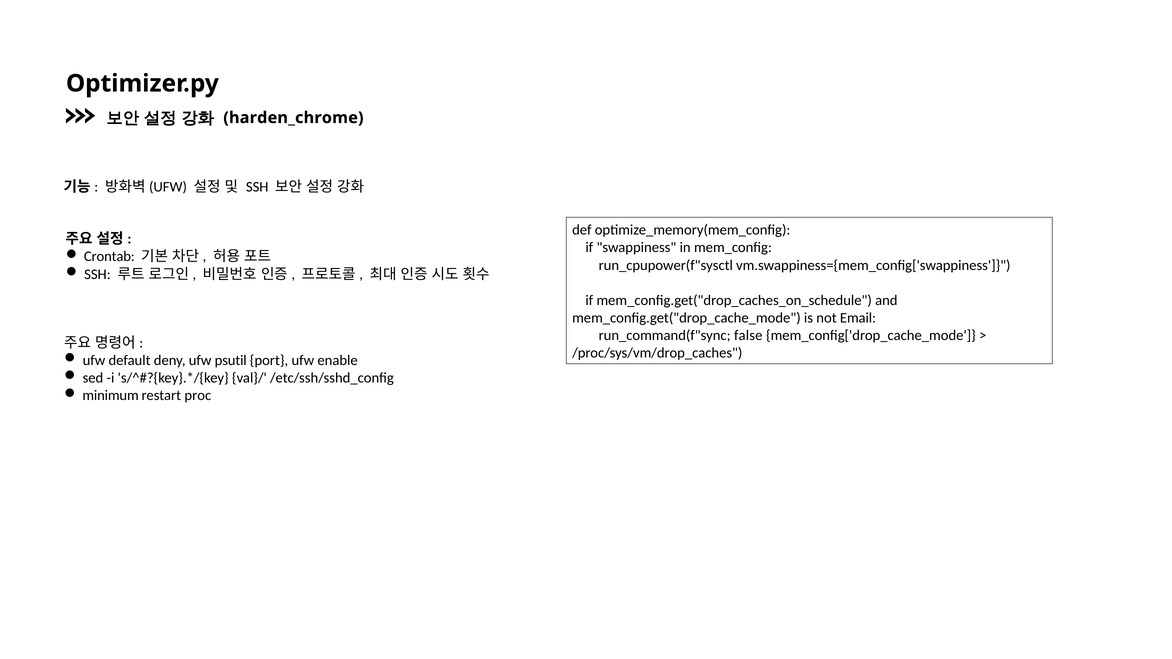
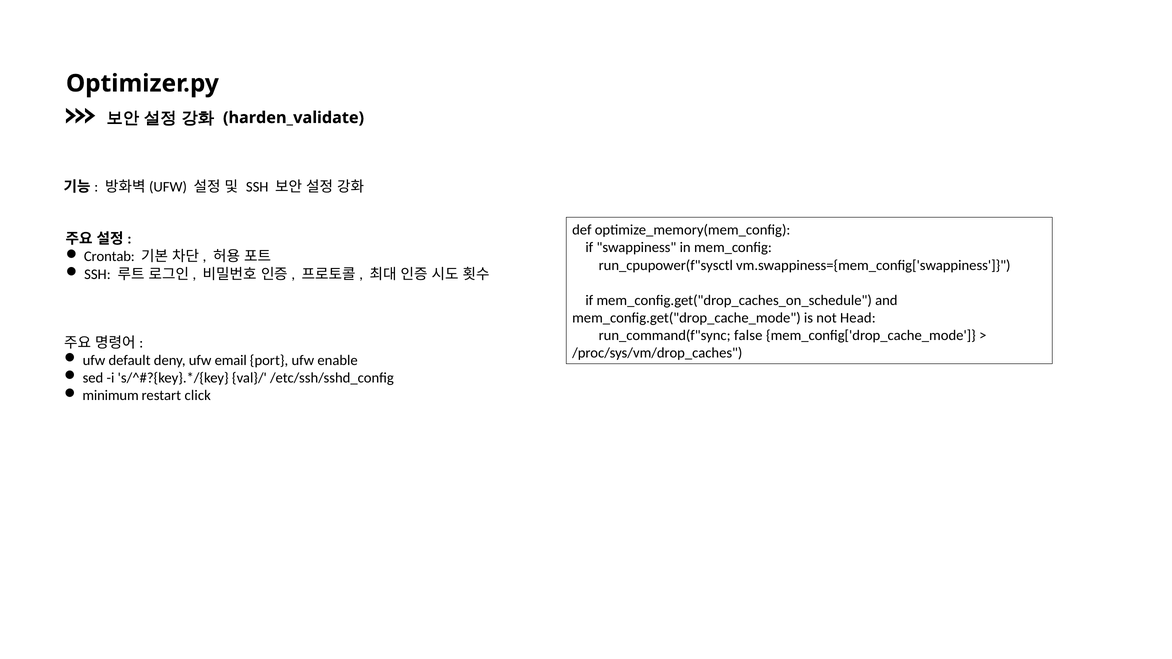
harden_chrome: harden_chrome -> harden_validate (294, 118)
Email: Email -> Head (858, 318)
psutil: psutil -> email (231, 361)
proc: proc -> click (198, 396)
